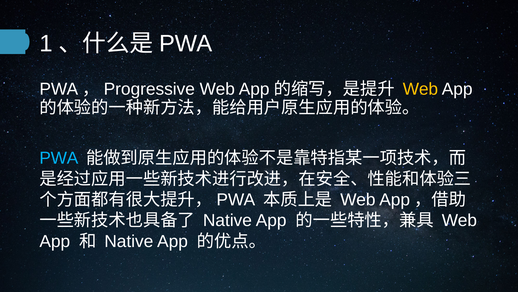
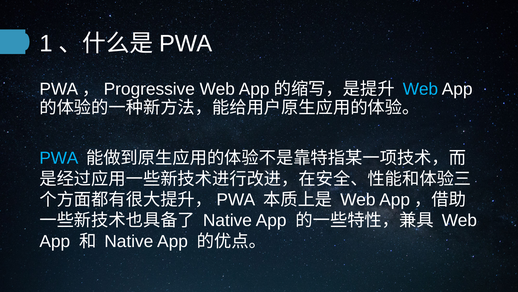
Web colour: yellow -> light blue (420, 89)
